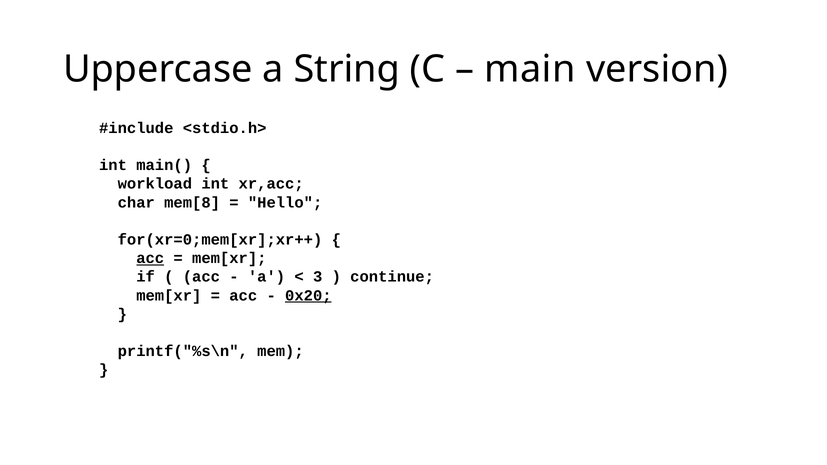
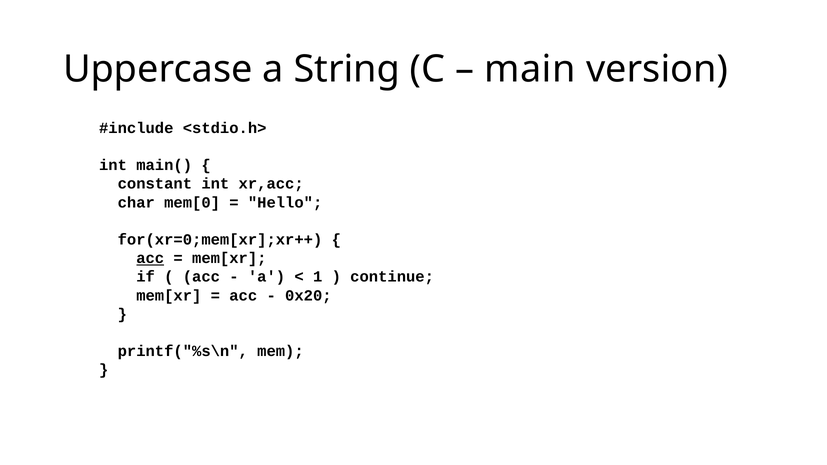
workload: workload -> constant (155, 184)
mem[8: mem[8 -> mem[0 (192, 203)
3: 3 -> 1 (318, 277)
0x20 underline: present -> none (308, 296)
